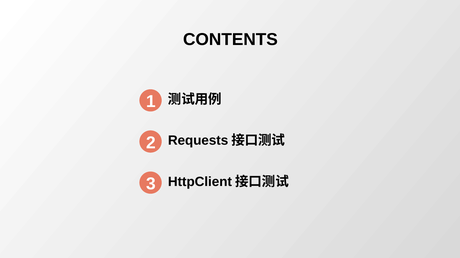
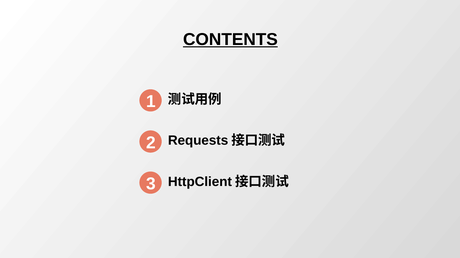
CONTENTS underline: none -> present (230, 40)
